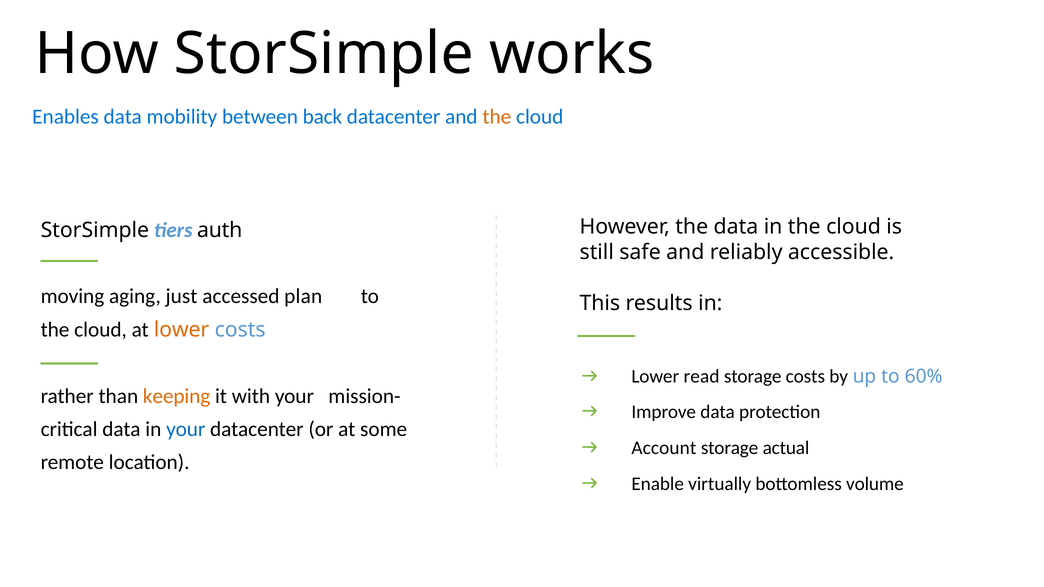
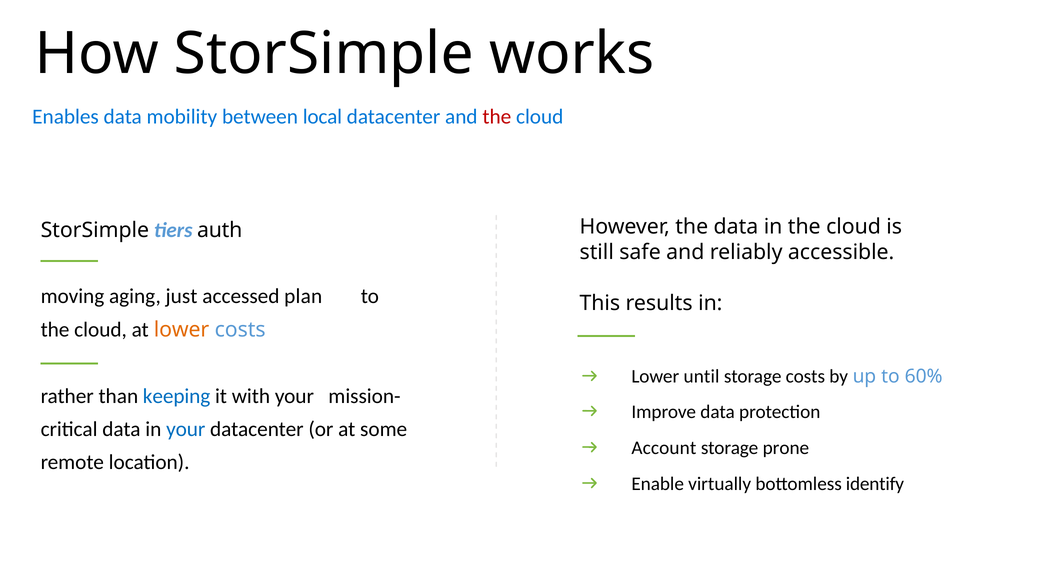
back: back -> local (322, 117)
the colour: orange -> red (497, 117)
read: read -> until (702, 376)
keeping colour: orange -> blue (177, 396)
actual: actual -> prone (786, 448)
volume: volume -> identify (875, 484)
